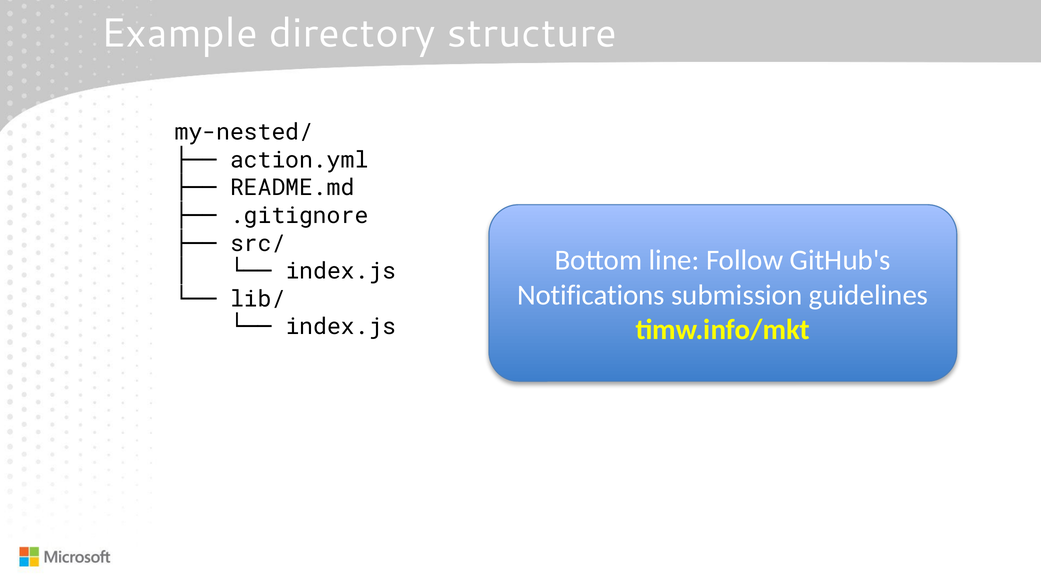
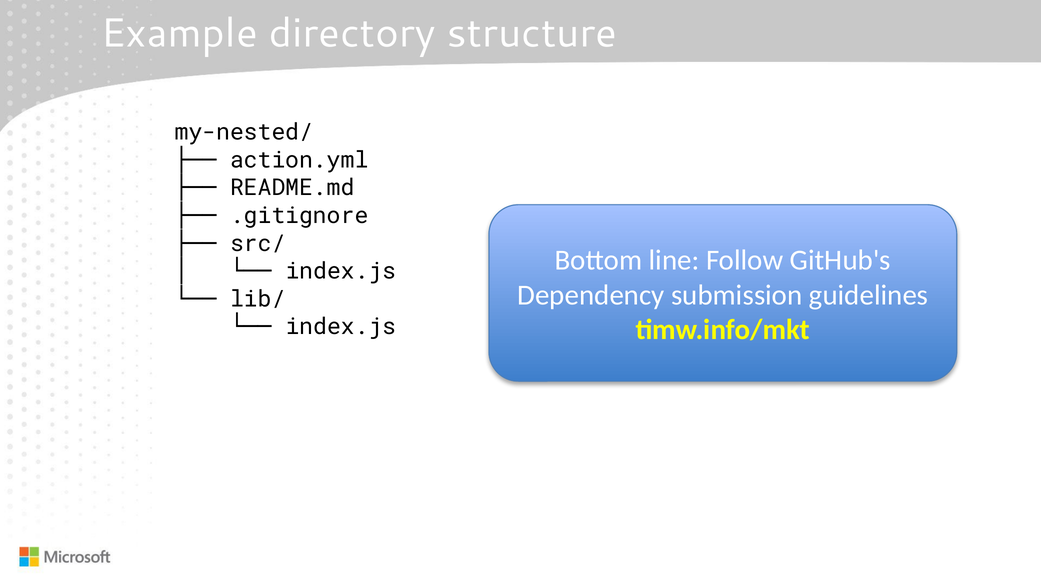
Notifications: Notifications -> Dependency (591, 295)
